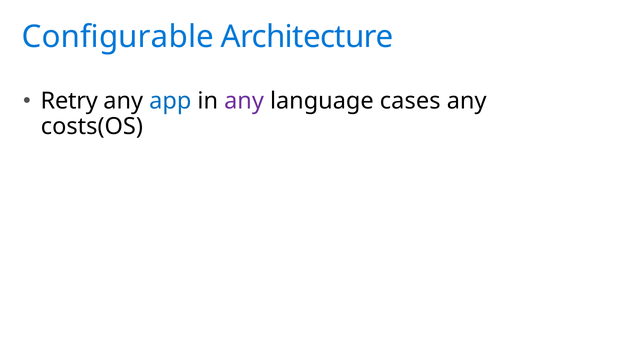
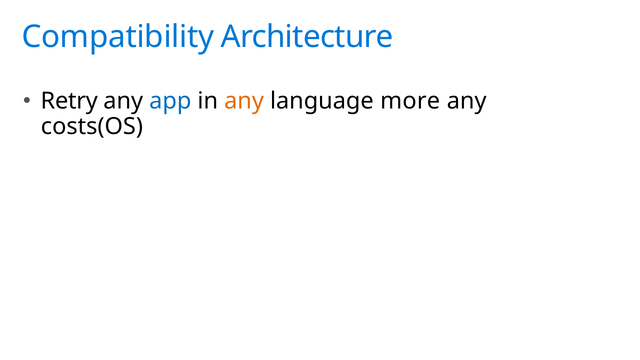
Configurable: Configurable -> Compatibility (118, 37)
any colour: purple -> orange (244, 101)
cases: cases -> more (410, 101)
